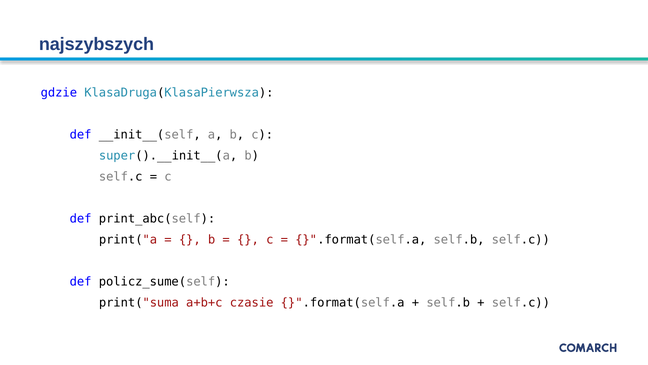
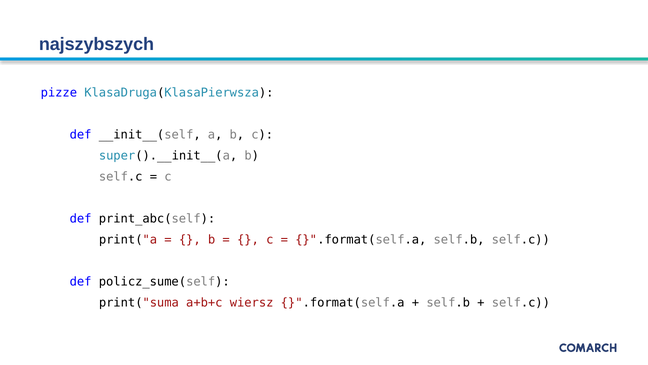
gdzie: gdzie -> pizze (59, 93)
czasie: czasie -> wiersz (252, 302)
